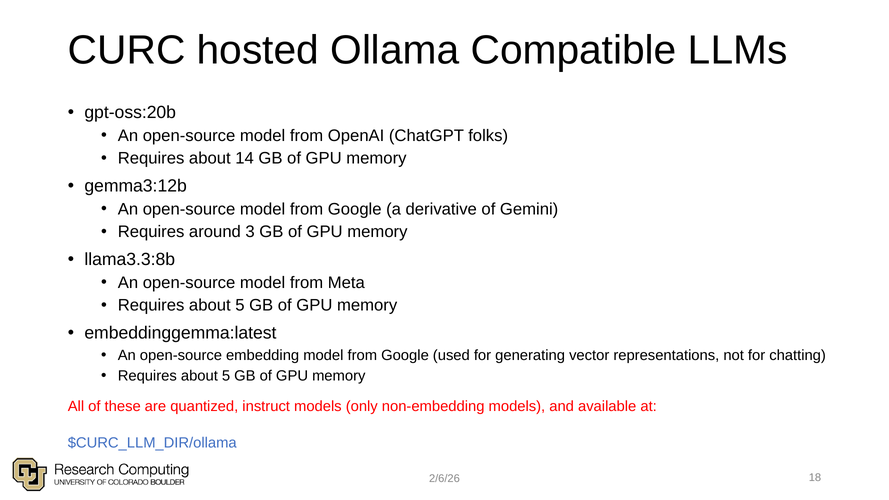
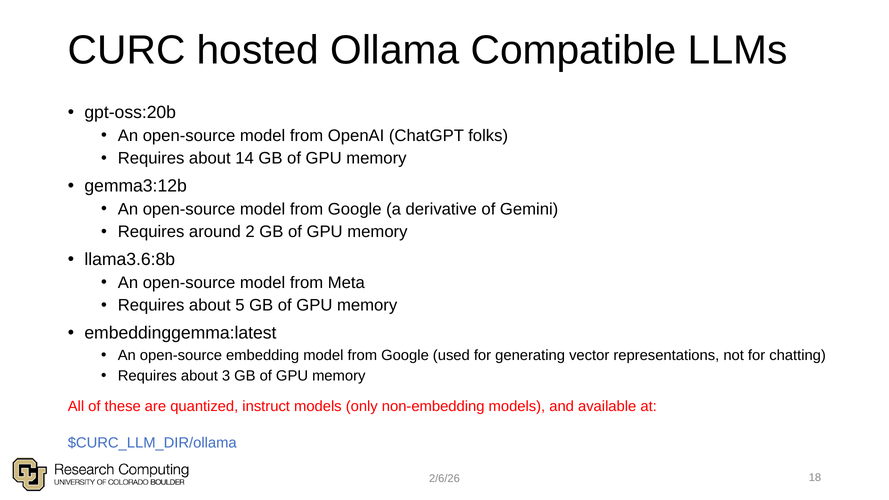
3: 3 -> 2 (250, 232)
llama3.3:8b: llama3.3:8b -> llama3.6:8b (130, 260)
5: 5 -> 3 (226, 376)
